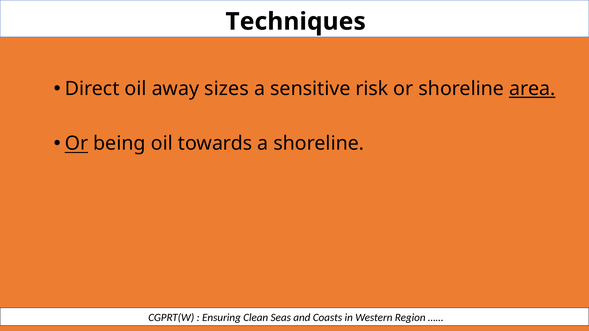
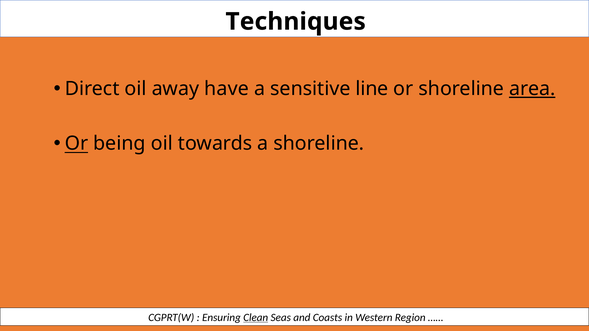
sizes: sizes -> have (227, 89)
risk: risk -> line (372, 89)
Clean underline: none -> present (256, 318)
